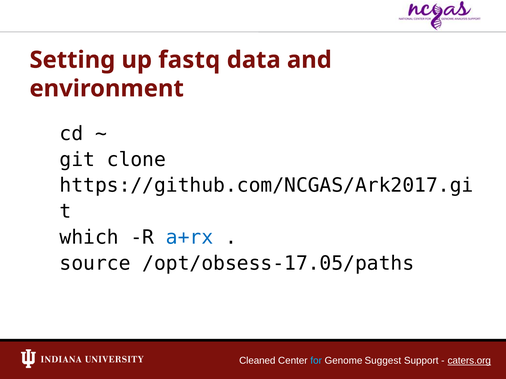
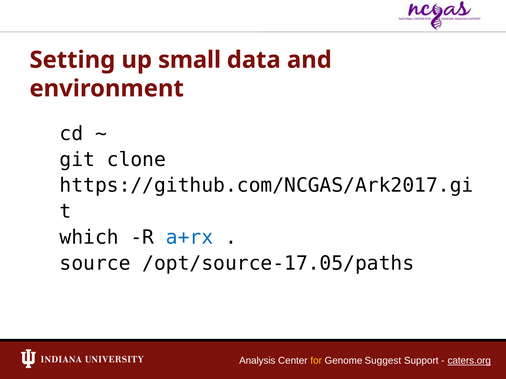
fastq: fastq -> small (190, 60)
/opt/obsess-17.05/paths: /opt/obsess-17.05/paths -> /opt/source-17.05/paths (278, 264)
Cleaned: Cleaned -> Analysis (257, 361)
for colour: light blue -> yellow (316, 361)
